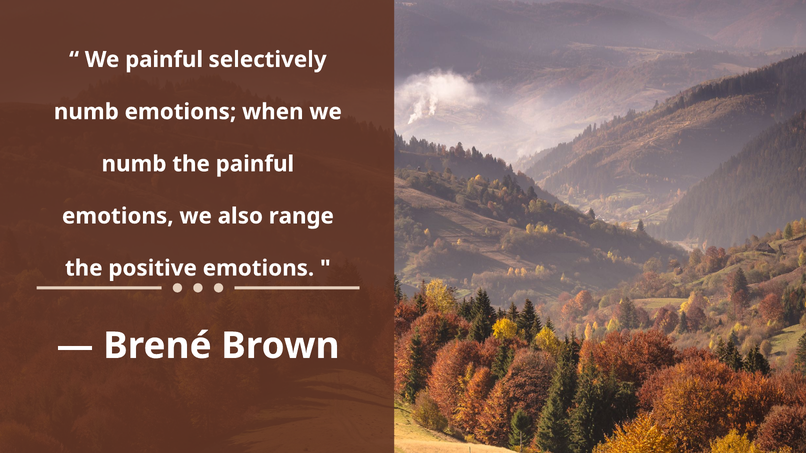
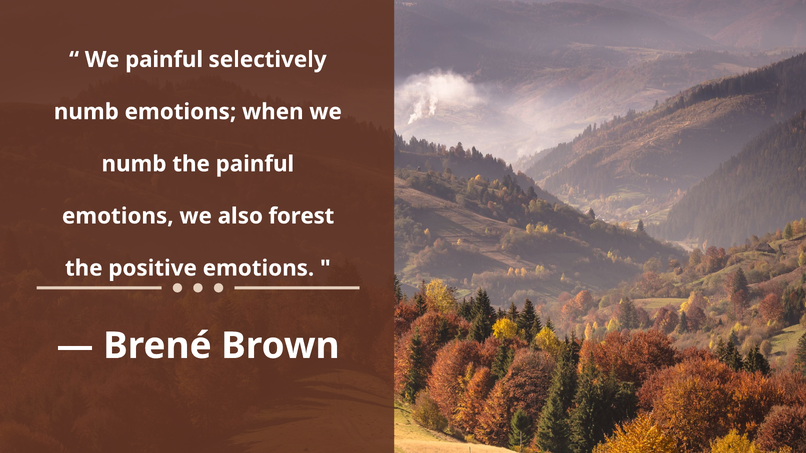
range: range -> forest (301, 216)
